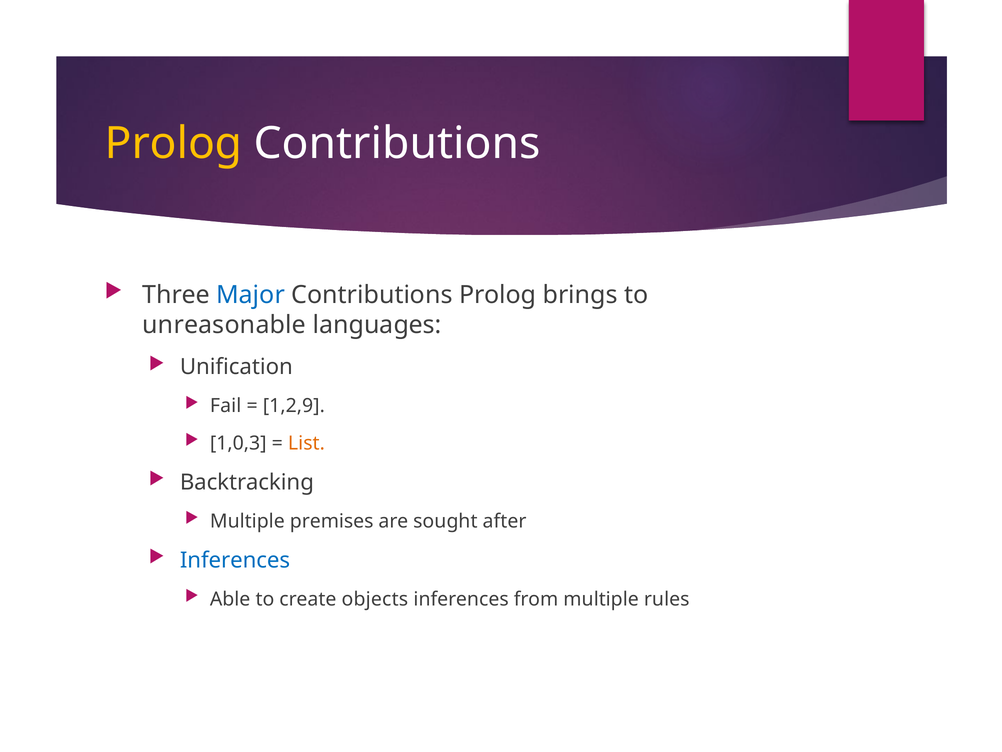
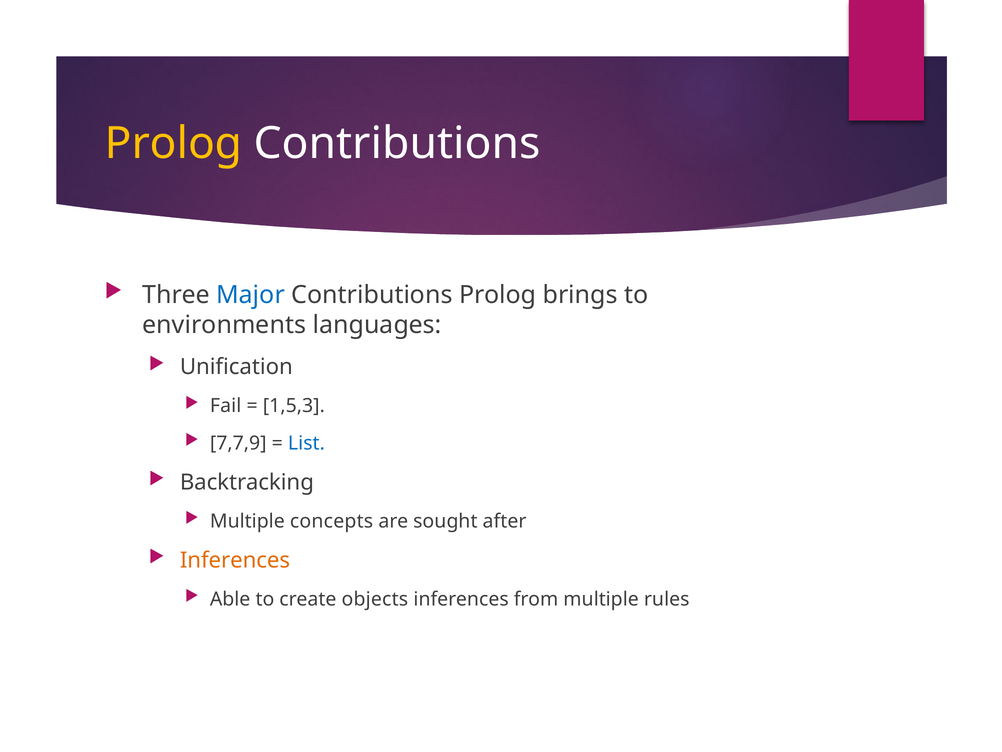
unreasonable: unreasonable -> environments (224, 325)
1,2,9: 1,2,9 -> 1,5,3 (294, 405)
1,0,3: 1,0,3 -> 7,7,9 (238, 443)
List colour: orange -> blue (306, 443)
premises: premises -> concepts (332, 521)
Inferences colour: blue -> orange (235, 560)
